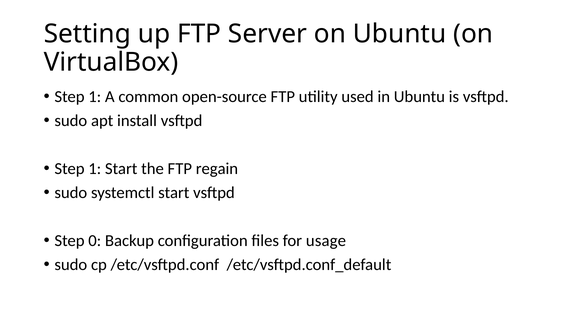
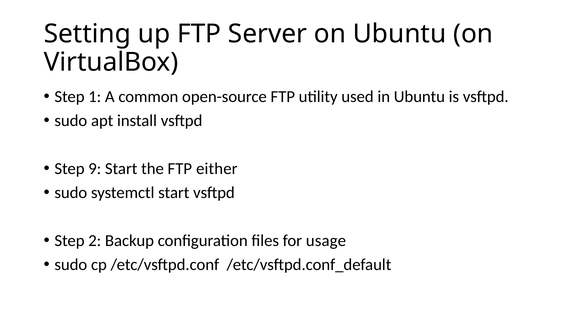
1: 1 -> 9 (95, 169)
regain: regain -> either (217, 169)
0: 0 -> 2 (95, 241)
